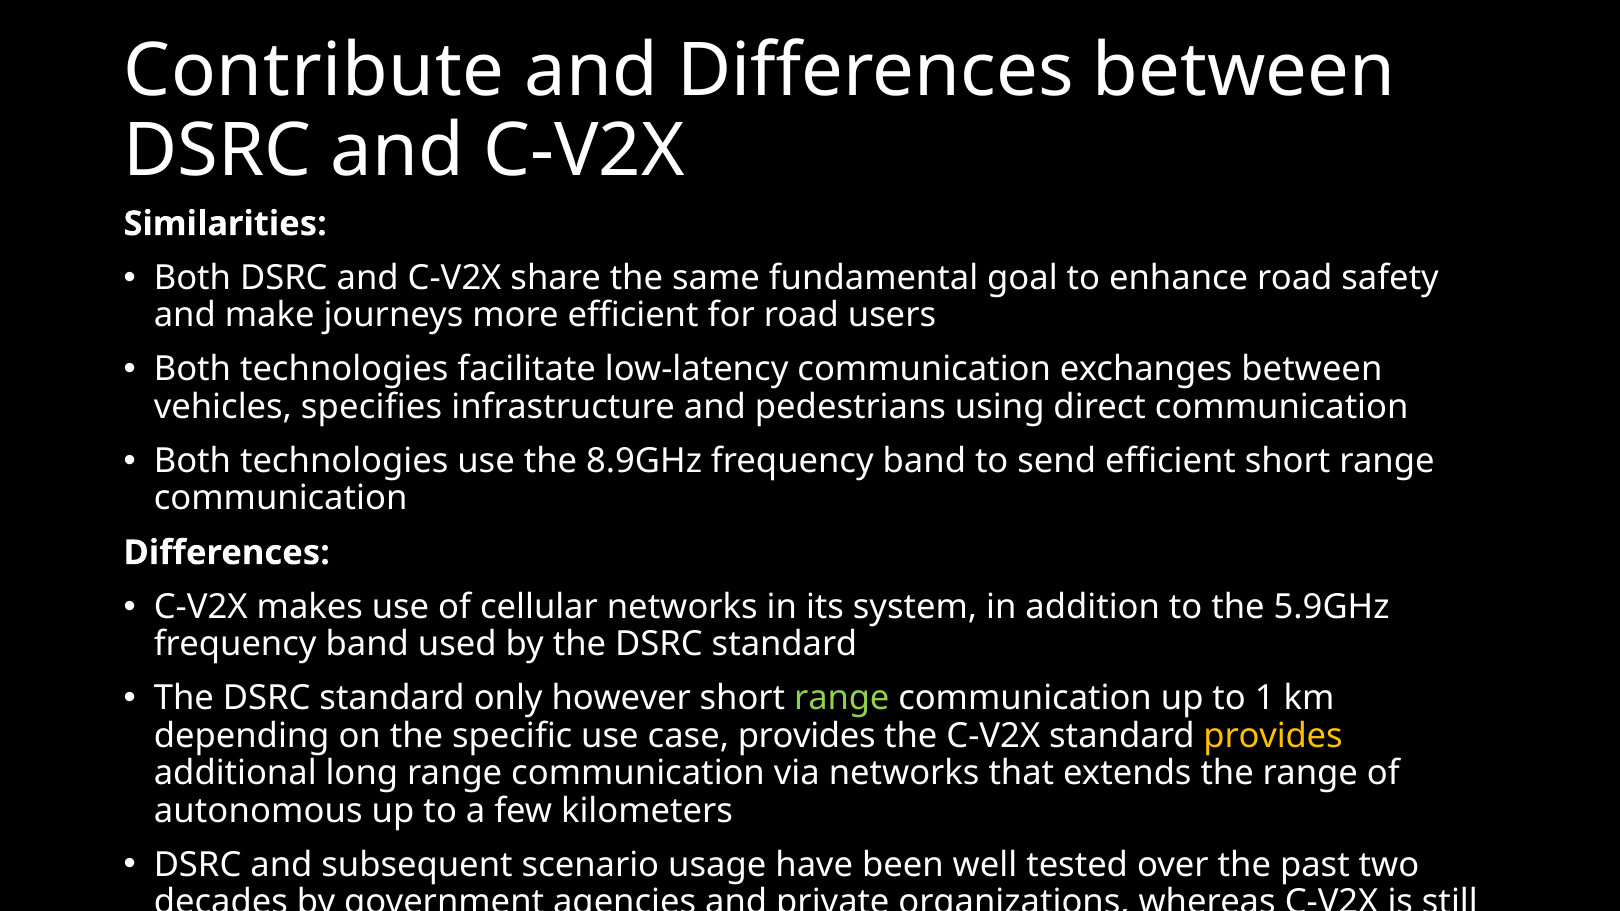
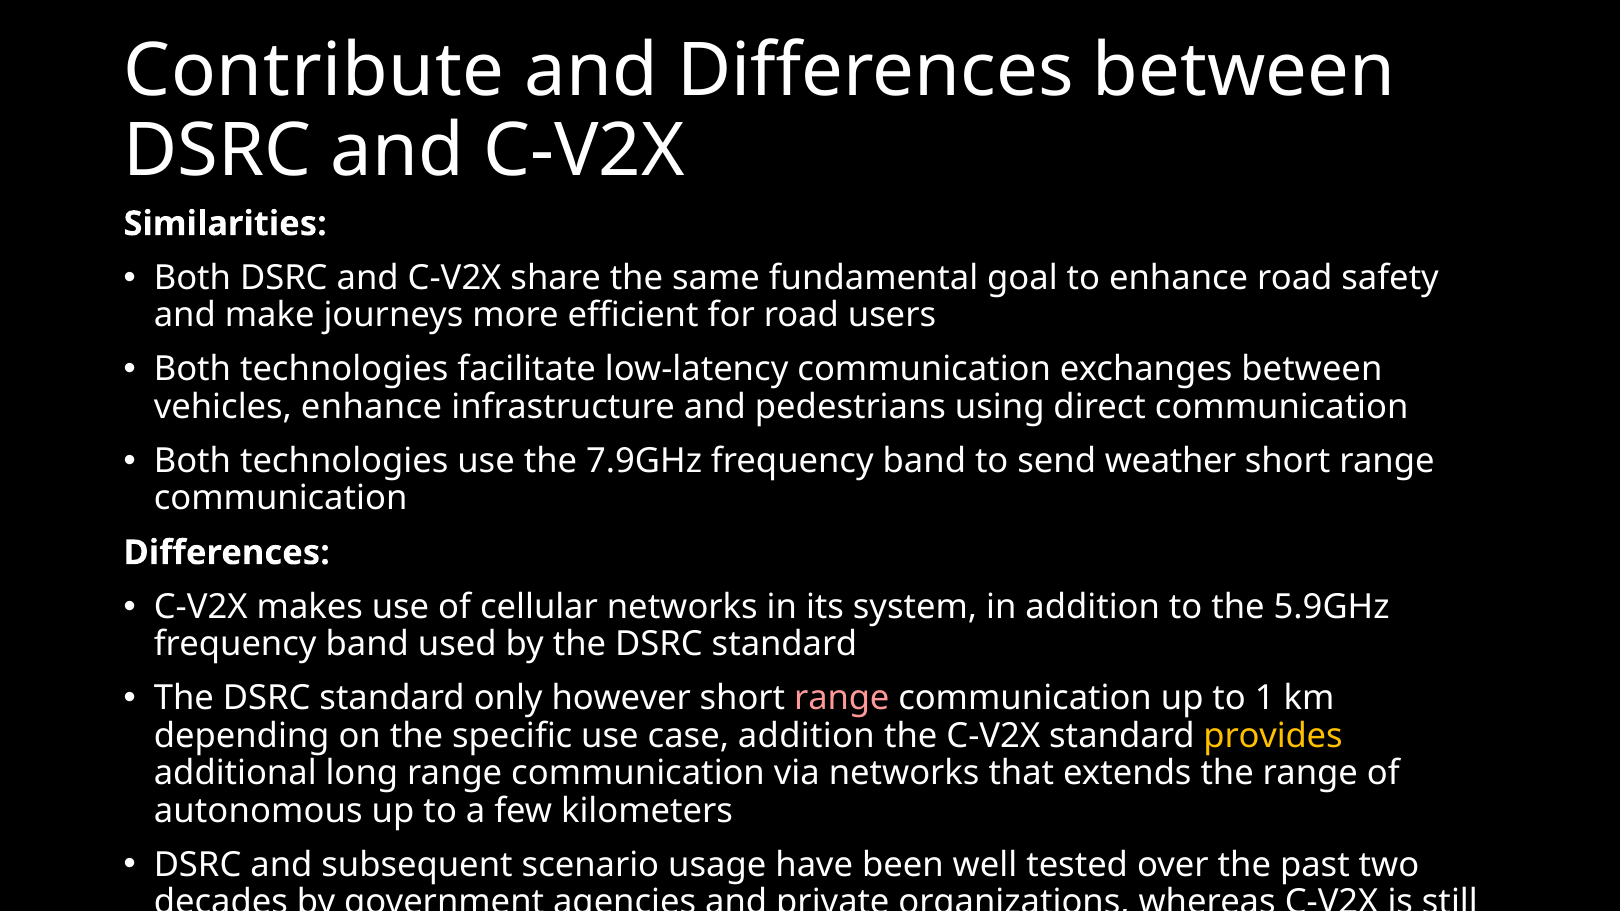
vehicles specifies: specifies -> enhance (372, 407)
8.9GHz: 8.9GHz -> 7.9GHz (644, 461)
send efficient: efficient -> weather (1171, 461)
range colour: light green -> pink (842, 699)
case provides: provides -> addition (806, 736)
